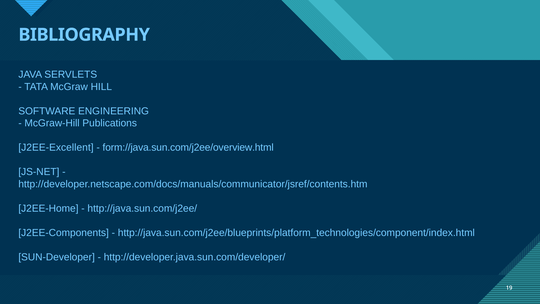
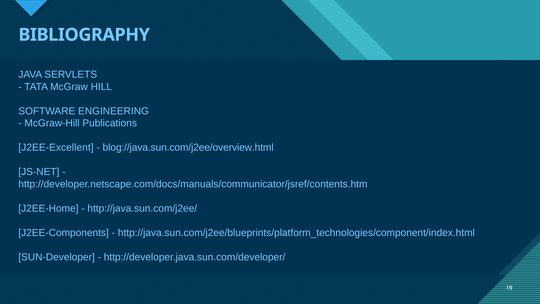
form://java.sun.com/j2ee/overview.html: form://java.sun.com/j2ee/overview.html -> blog://java.sun.com/j2ee/overview.html (188, 147)
